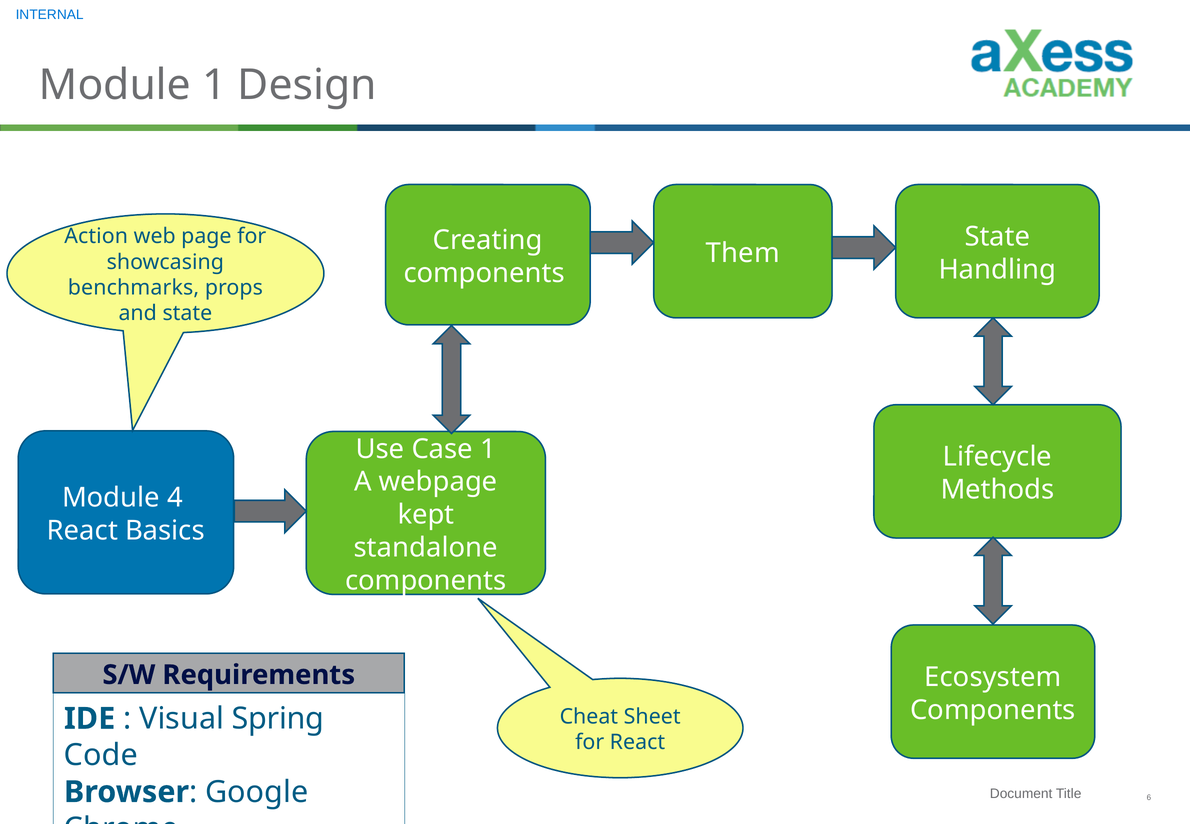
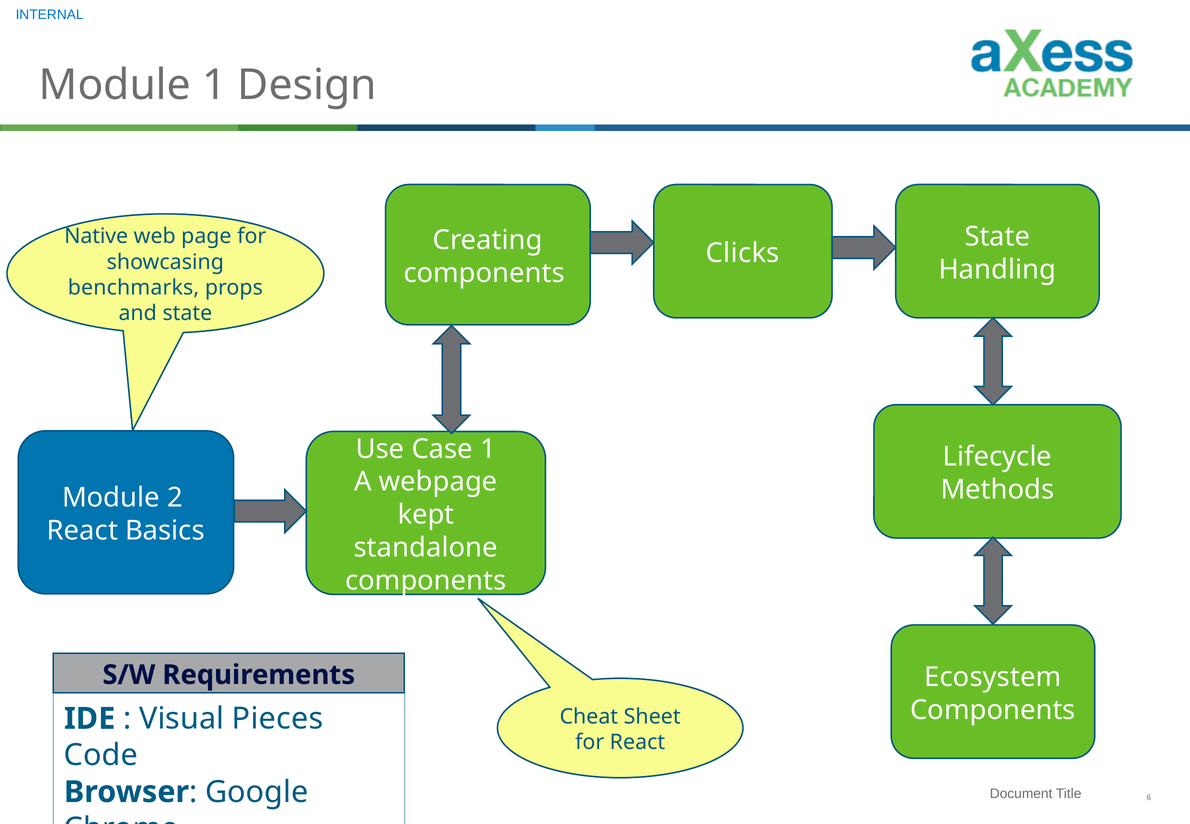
Action: Action -> Native (96, 236)
Them: Them -> Clicks (743, 253)
Module 4: 4 -> 2 (175, 498)
Spring: Spring -> Pieces (278, 719)
